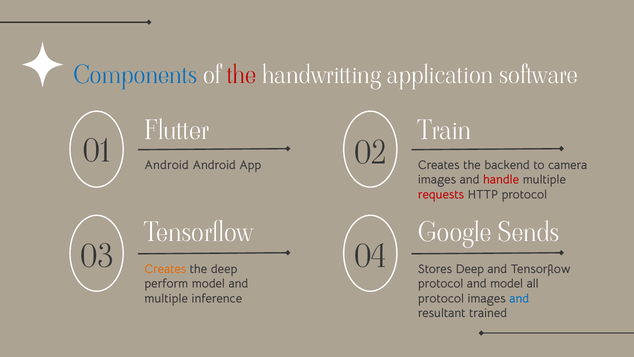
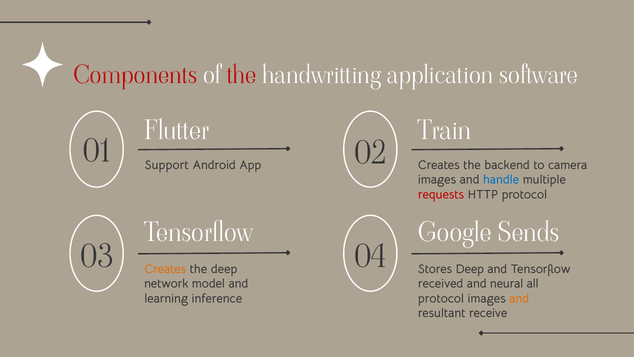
Components colour: blue -> red (135, 75)
Android: Android -> Support (167, 165)
handle colour: red -> blue (501, 180)
perform: perform -> network (166, 284)
protocol: protocol -> received (441, 284)
and model: model -> neural (507, 284)
multiple: multiple -> learning (166, 298)
and colour: blue -> orange (519, 298)
trained: trained -> receive (488, 313)
